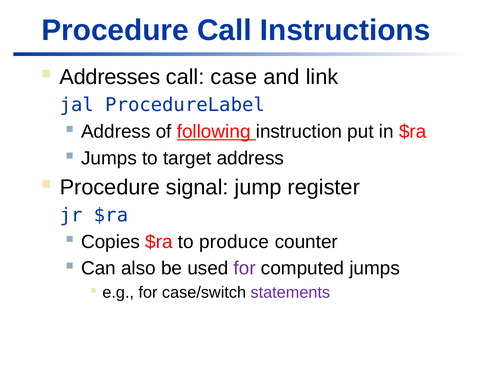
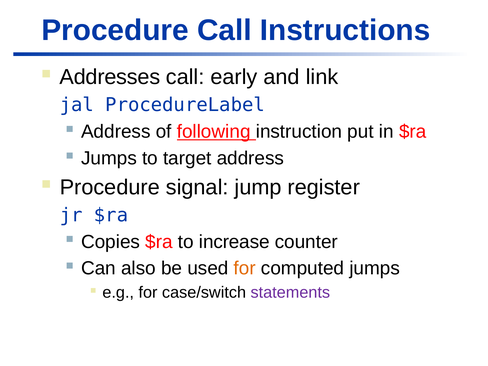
case: case -> early (234, 77)
produce: produce -> increase (234, 242)
for colour: purple -> orange (245, 268)
